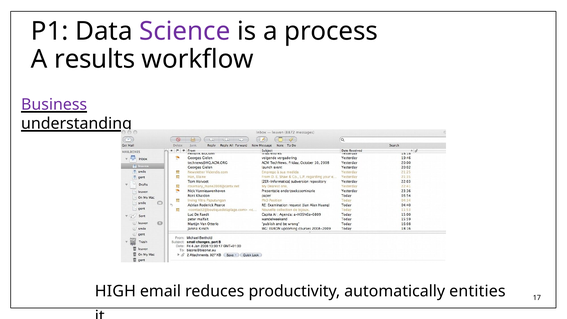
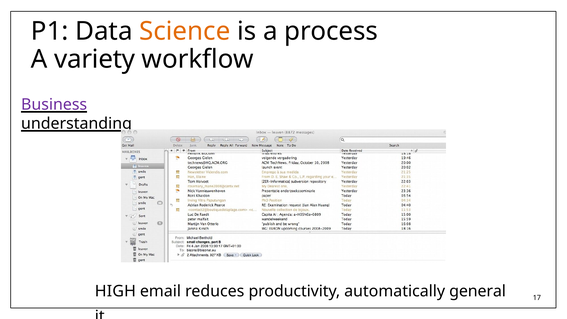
Science colour: purple -> orange (185, 31)
results: results -> variety (95, 59)
entities: entities -> general (478, 291)
